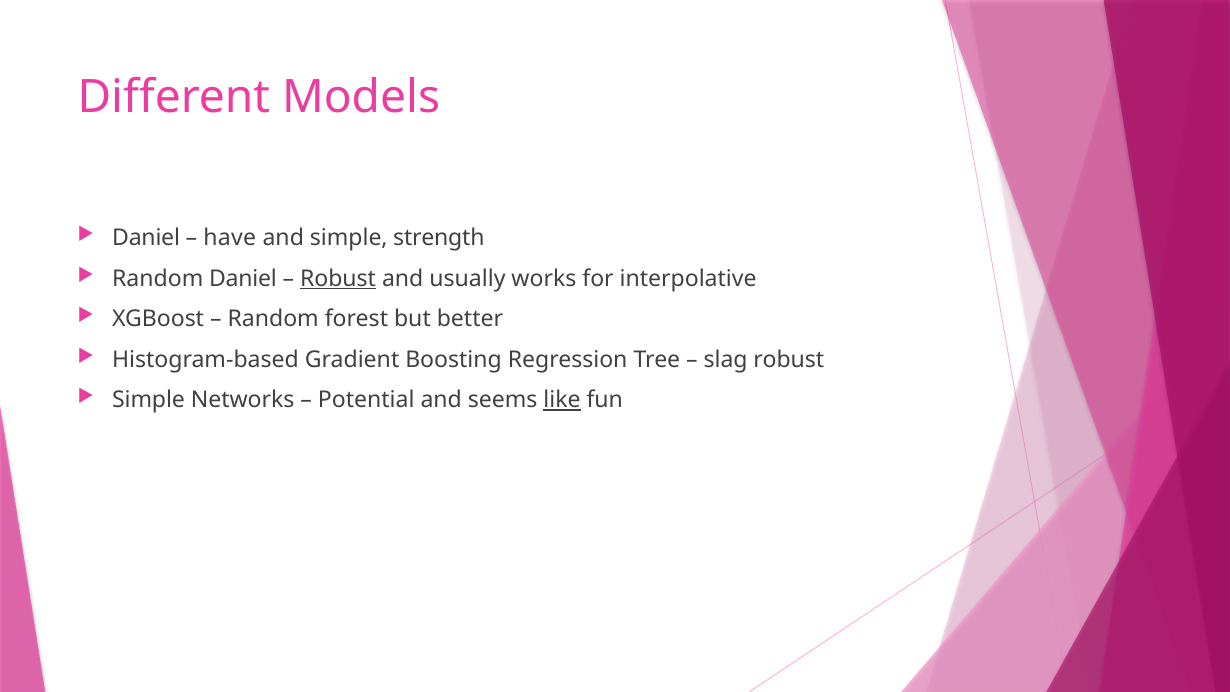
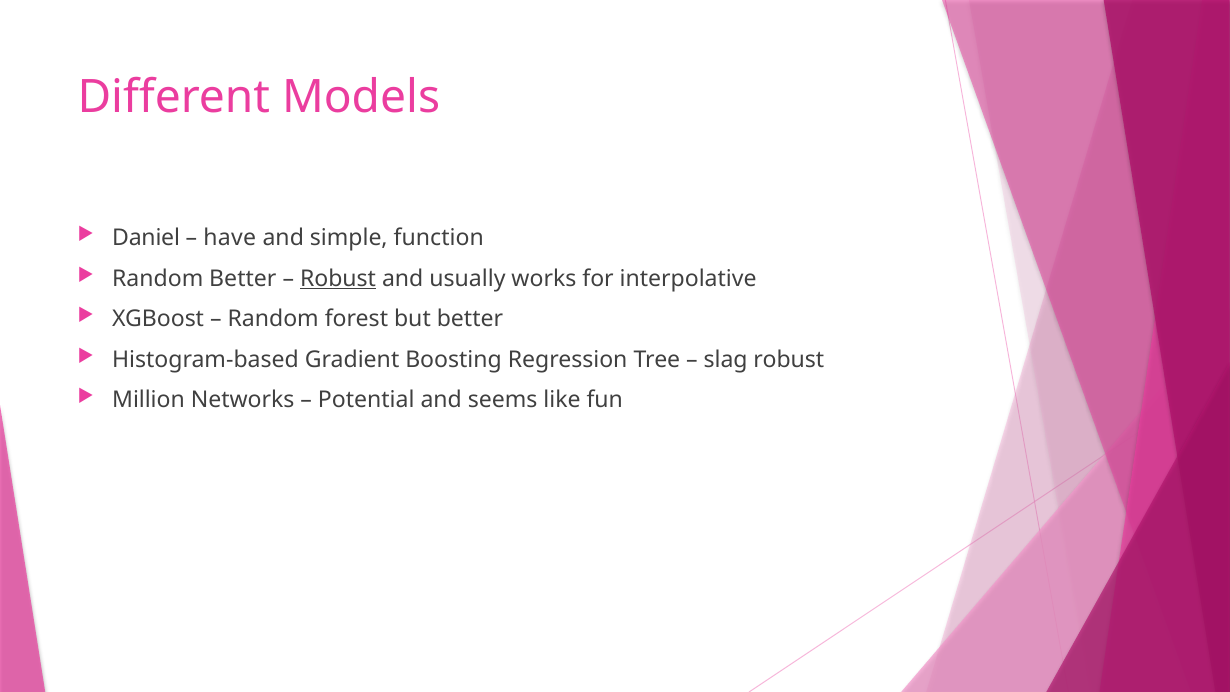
strength: strength -> function (439, 238)
Random Daniel: Daniel -> Better (243, 279)
Simple: Simple -> Million (148, 400)
like underline: present -> none (562, 400)
